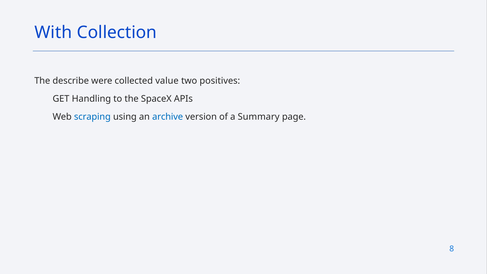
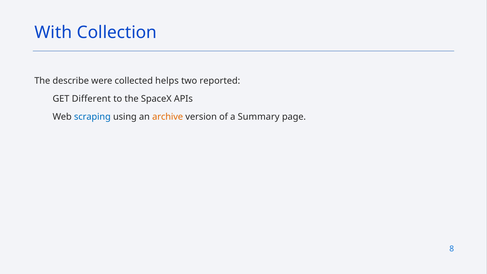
value: value -> helps (167, 81)
positives: positives -> reported (220, 81)
Handling: Handling -> Different (91, 99)
archive colour: blue -> orange (168, 117)
